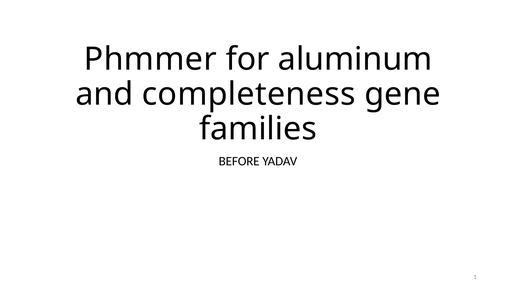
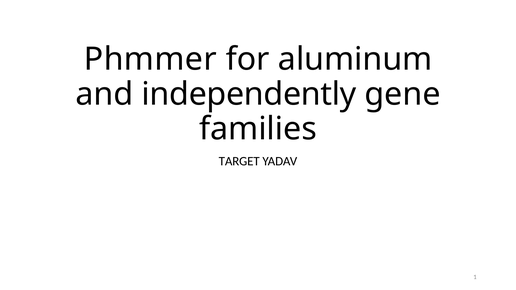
completeness: completeness -> independently (249, 94)
BEFORE: BEFORE -> TARGET (239, 161)
